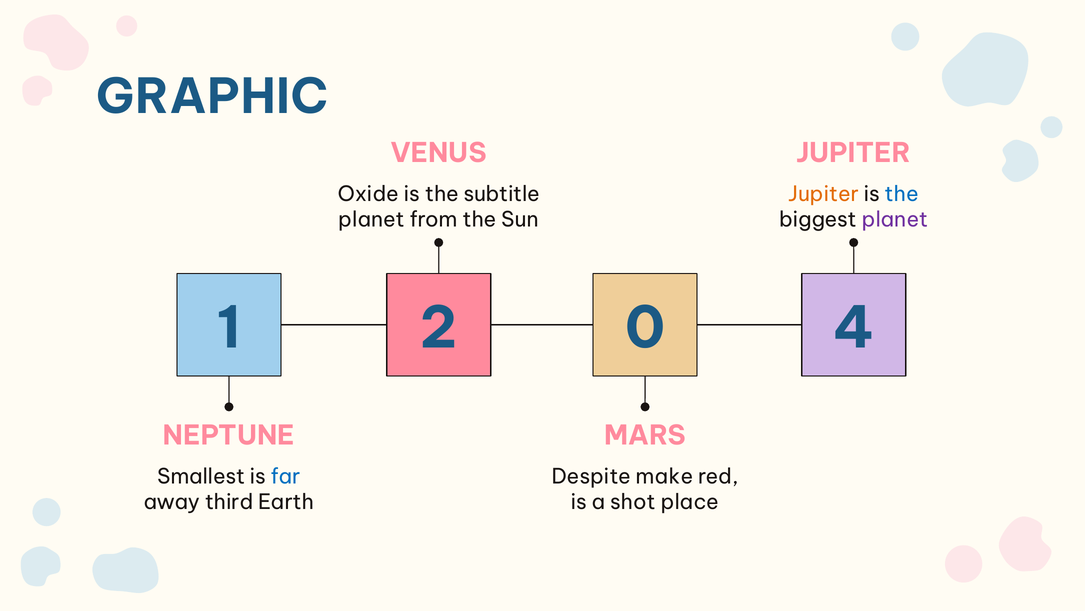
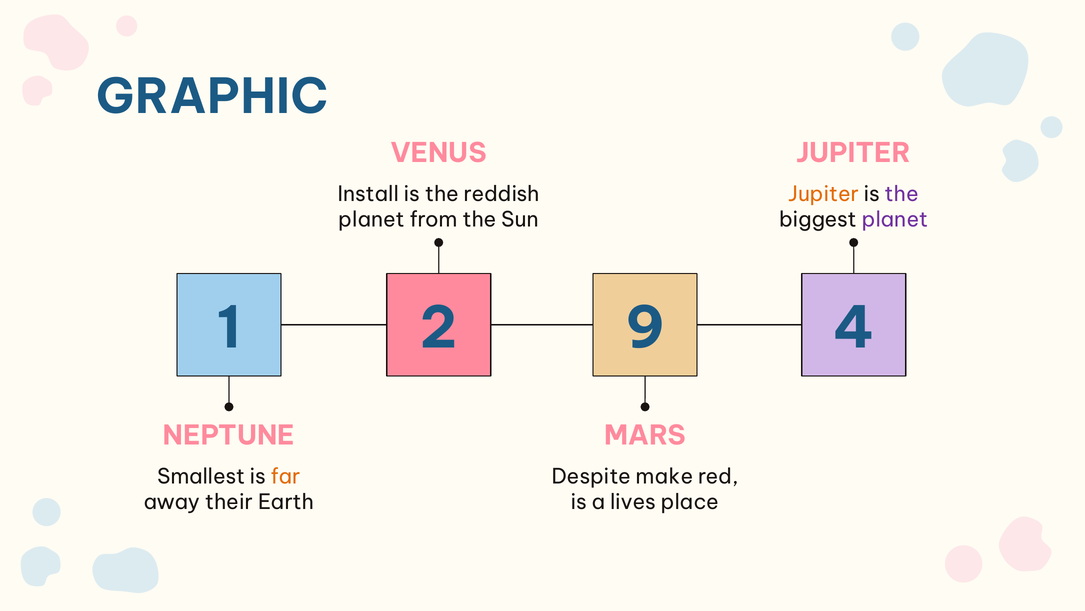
Oxide: Oxide -> Install (368, 194)
subtitle: subtitle -> reddish (502, 194)
the colour: blue -> purple (902, 194)
0: 0 -> 9 (645, 328)
far colour: blue -> orange (286, 476)
third: third -> their (229, 501)
shot: shot -> lives (633, 501)
